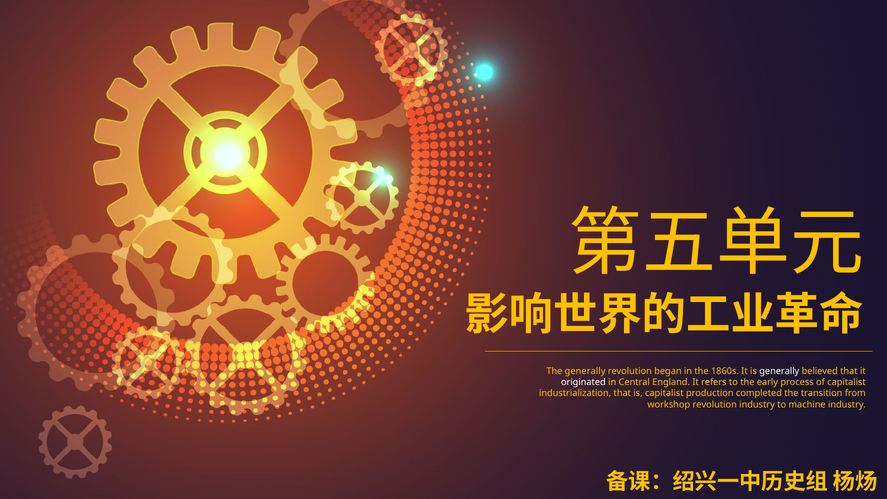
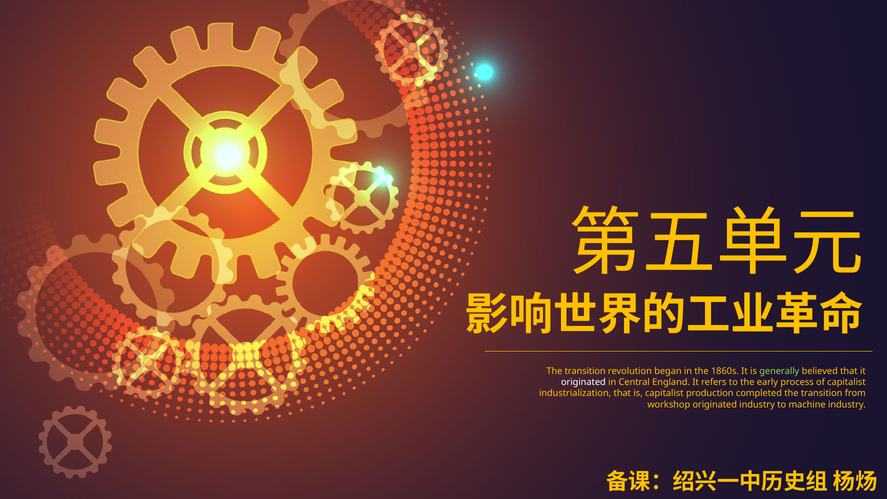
generally: generally -> transition (585, 371)
generally colour: white -> light green (779, 371)
workshop revolution: revolution -> originated (715, 404)
